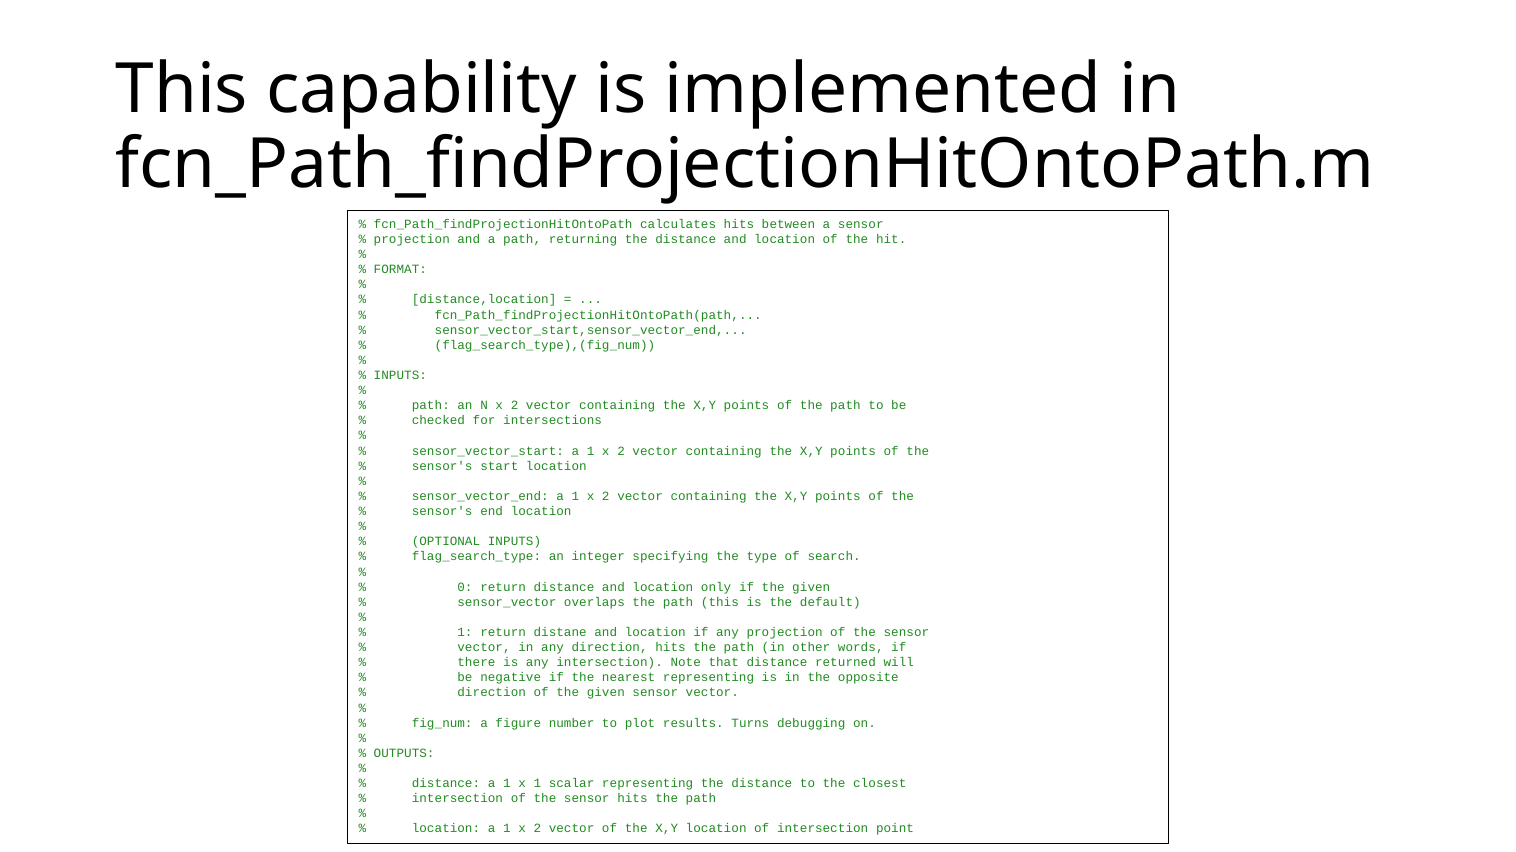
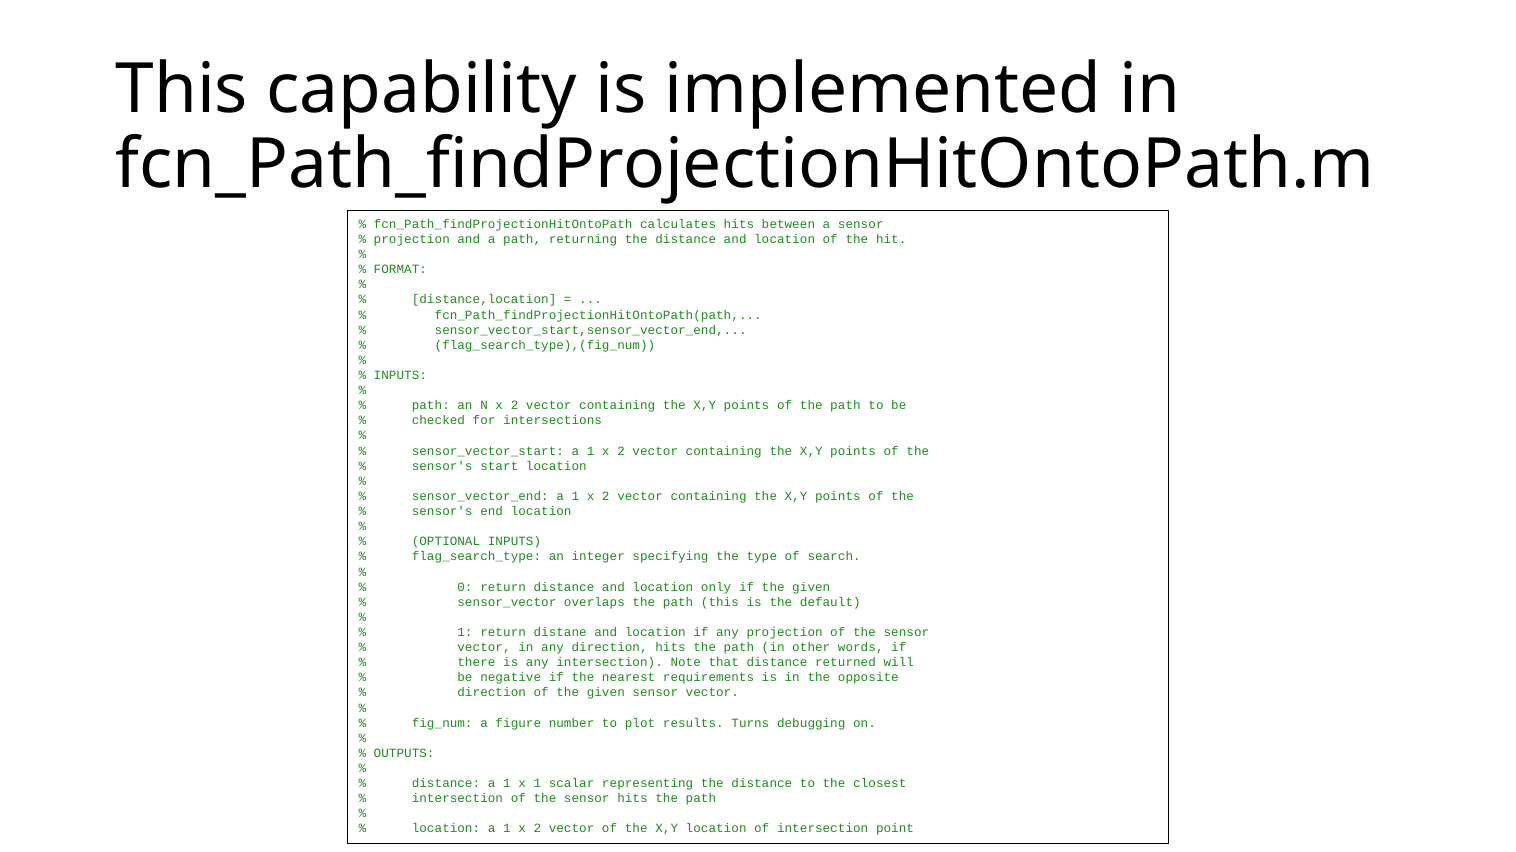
nearest representing: representing -> requirements (709, 678)
